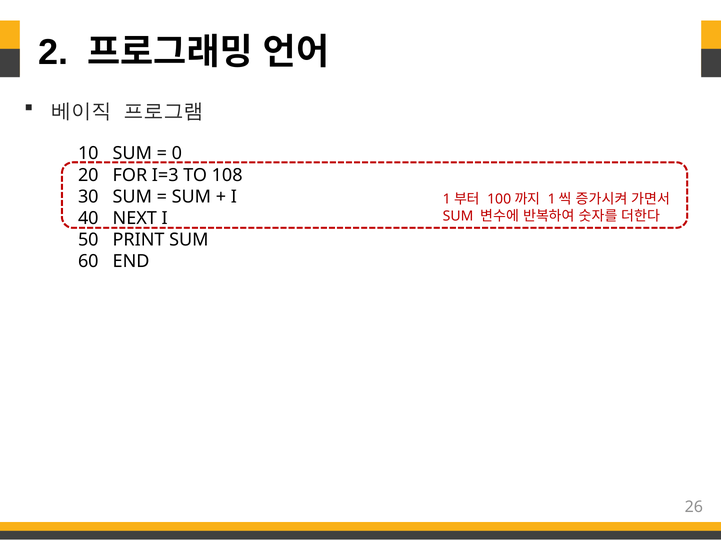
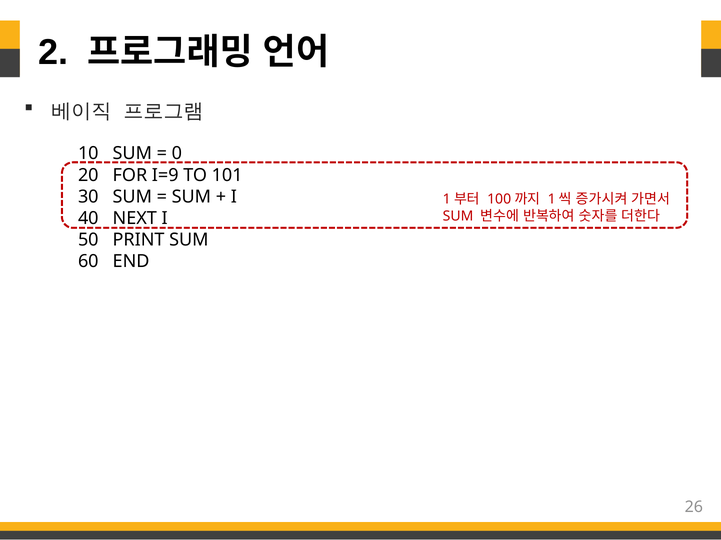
I=3: I=3 -> I=9 (165, 175)
108: 108 -> 101 (227, 175)
